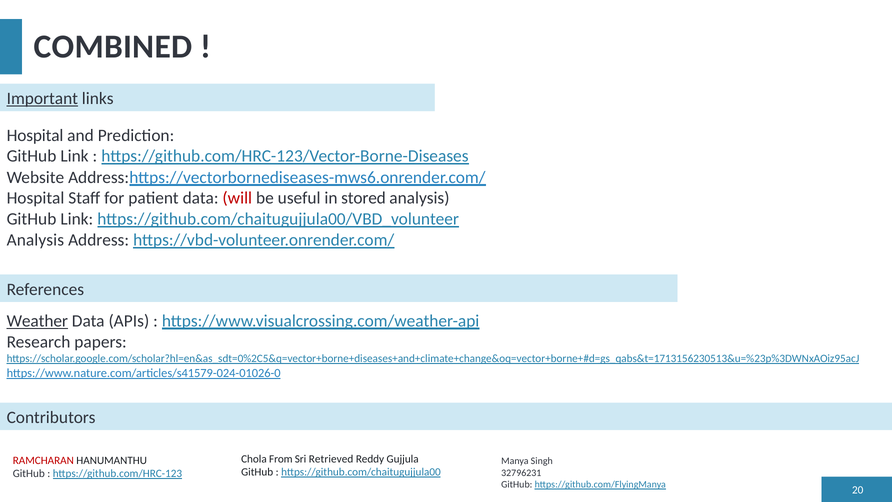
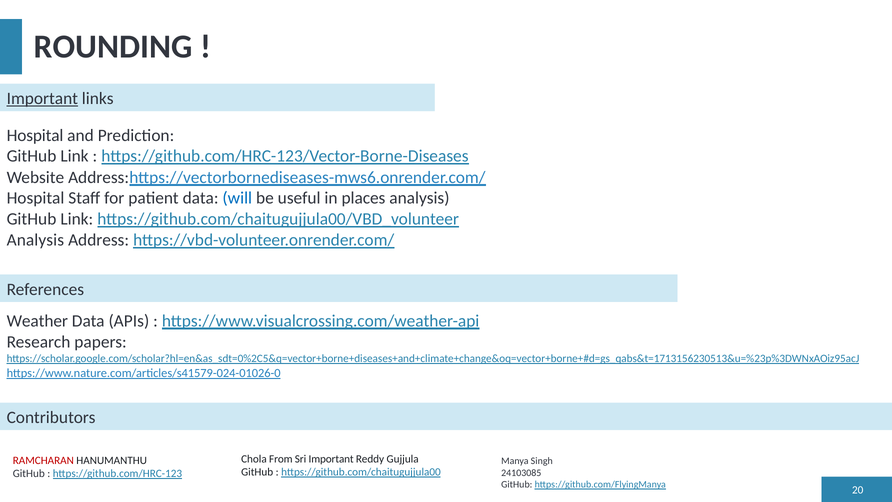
COMBINED: COMBINED -> ROUNDING (113, 47)
will colour: red -> blue (237, 198)
stored: stored -> places (363, 198)
Weather underline: present -> none (37, 321)
Sri Retrieved: Retrieved -> Important (331, 459)
32796231: 32796231 -> 24103085 (521, 473)
